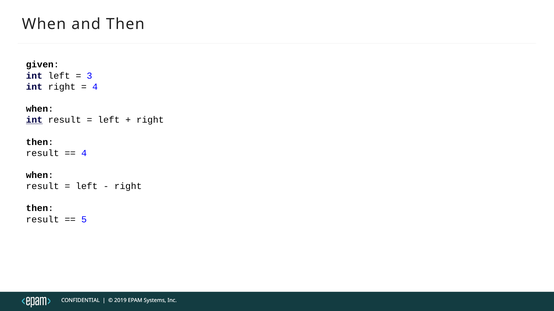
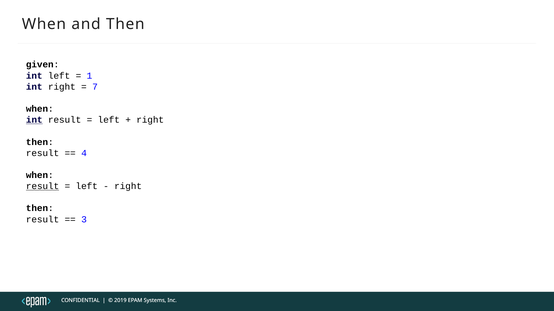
3: 3 -> 1 (89, 76)
4: 4 -> 7 (95, 87)
result underline: none -> present (43, 187)
5: 5 -> 3 (84, 220)
